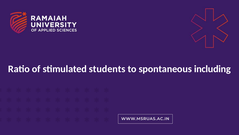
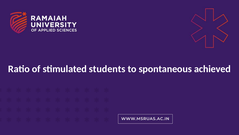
including: including -> achieved (212, 69)
